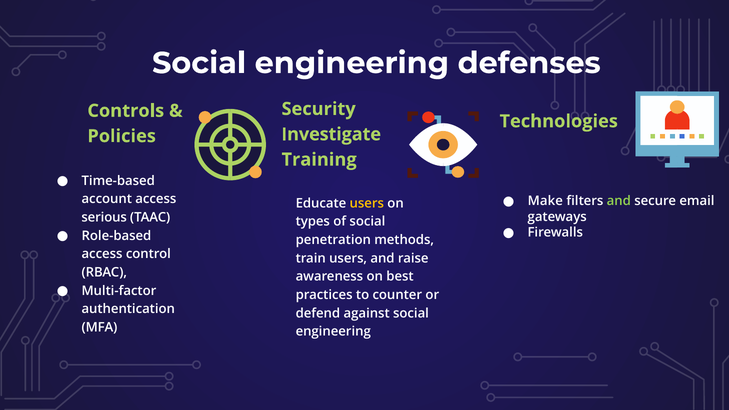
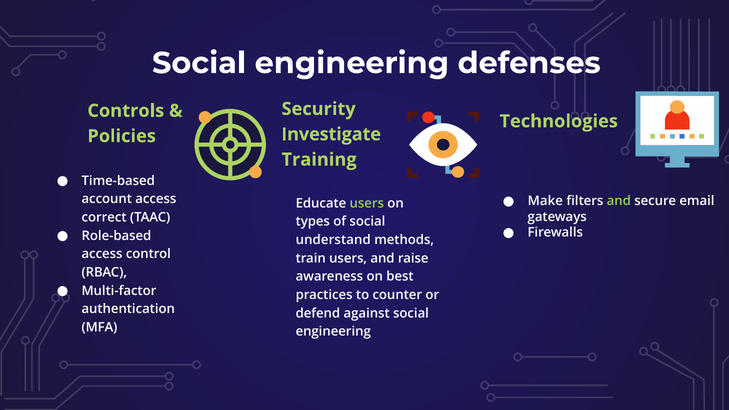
users colour: yellow -> light green (367, 203)
serious: serious -> correct (104, 218)
penetration: penetration -> understand (333, 240)
